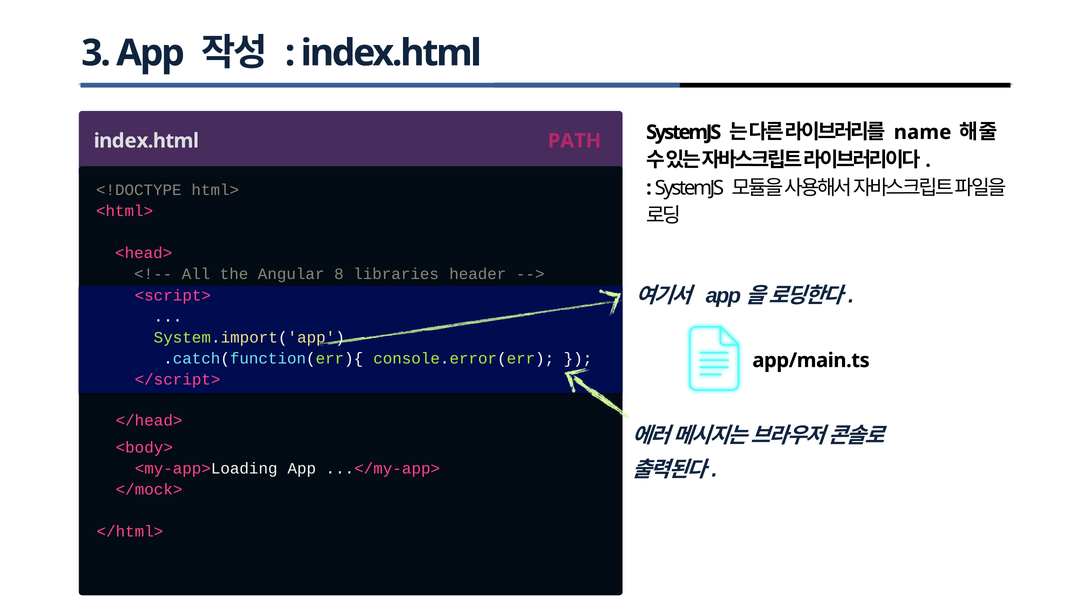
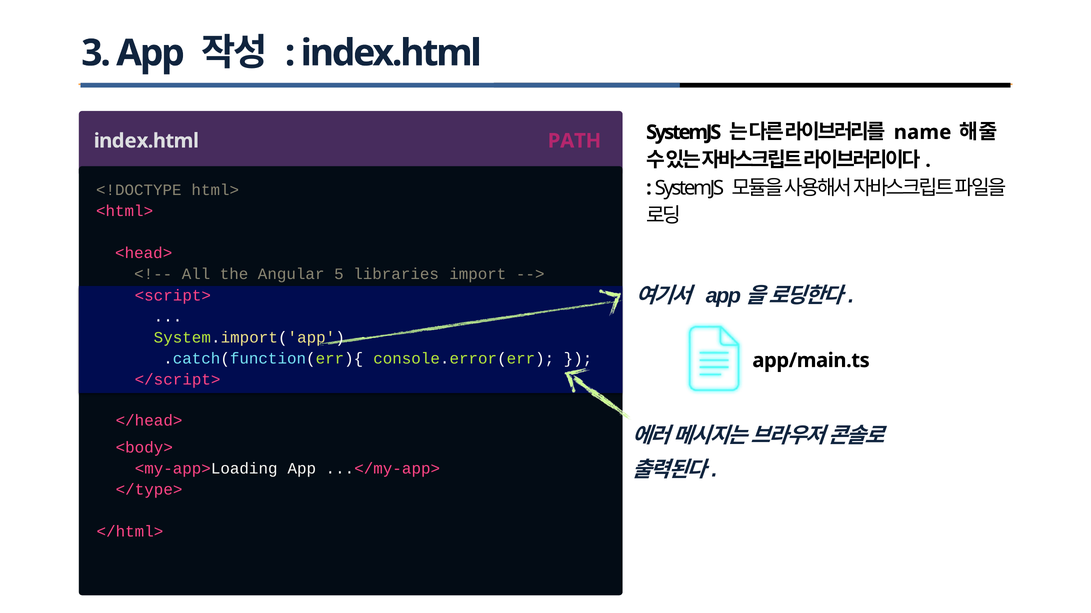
8: 8 -> 5 (339, 274)
header: header -> import (478, 274)
</mock>: </mock> -> </type> (149, 490)
